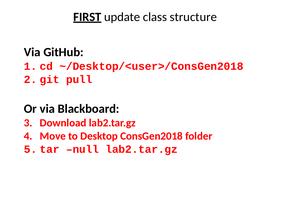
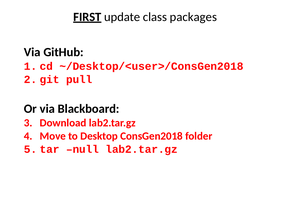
structure: structure -> packages (193, 17)
